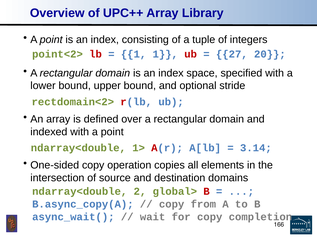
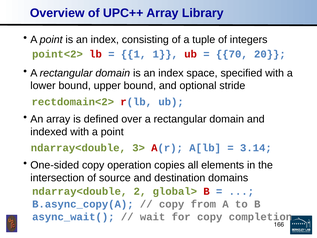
27: 27 -> 70 (232, 54)
1>: 1> -> 3> (139, 148)
